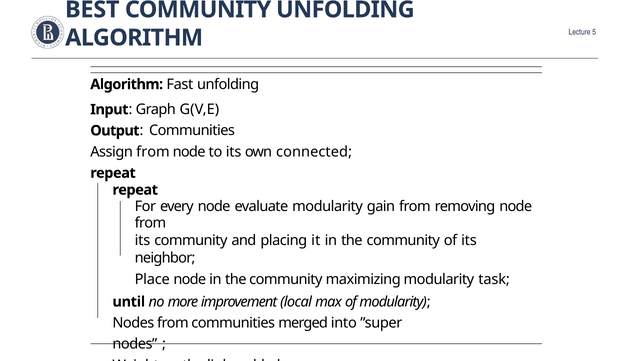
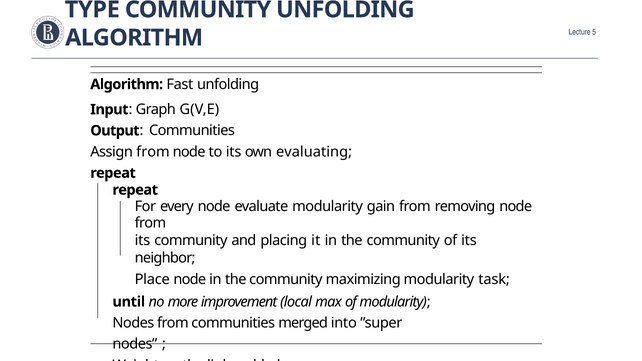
BEST: BEST -> TYPE (92, 10)
connected: connected -> evaluating (314, 152)
